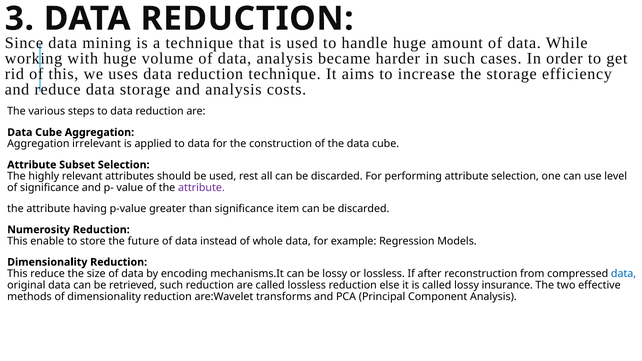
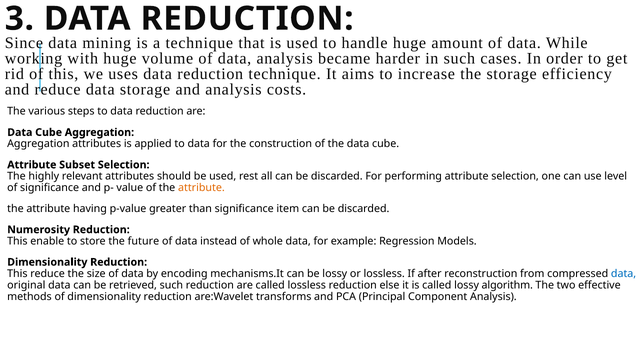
Aggregation irrelevant: irrelevant -> attributes (97, 144)
attribute colour: purple -> orange (201, 188)
insurance: insurance -> algorithm (507, 285)
